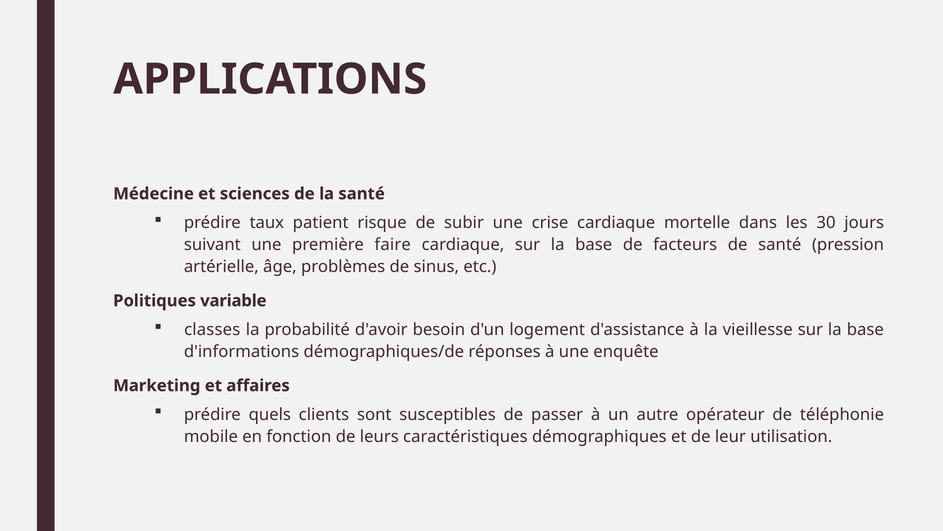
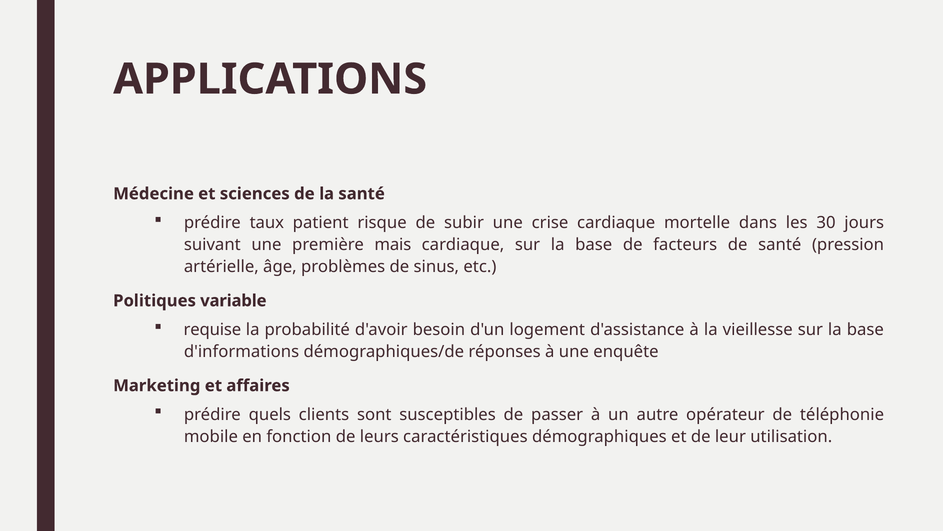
faire: faire -> mais (393, 245)
classes: classes -> requise (212, 329)
